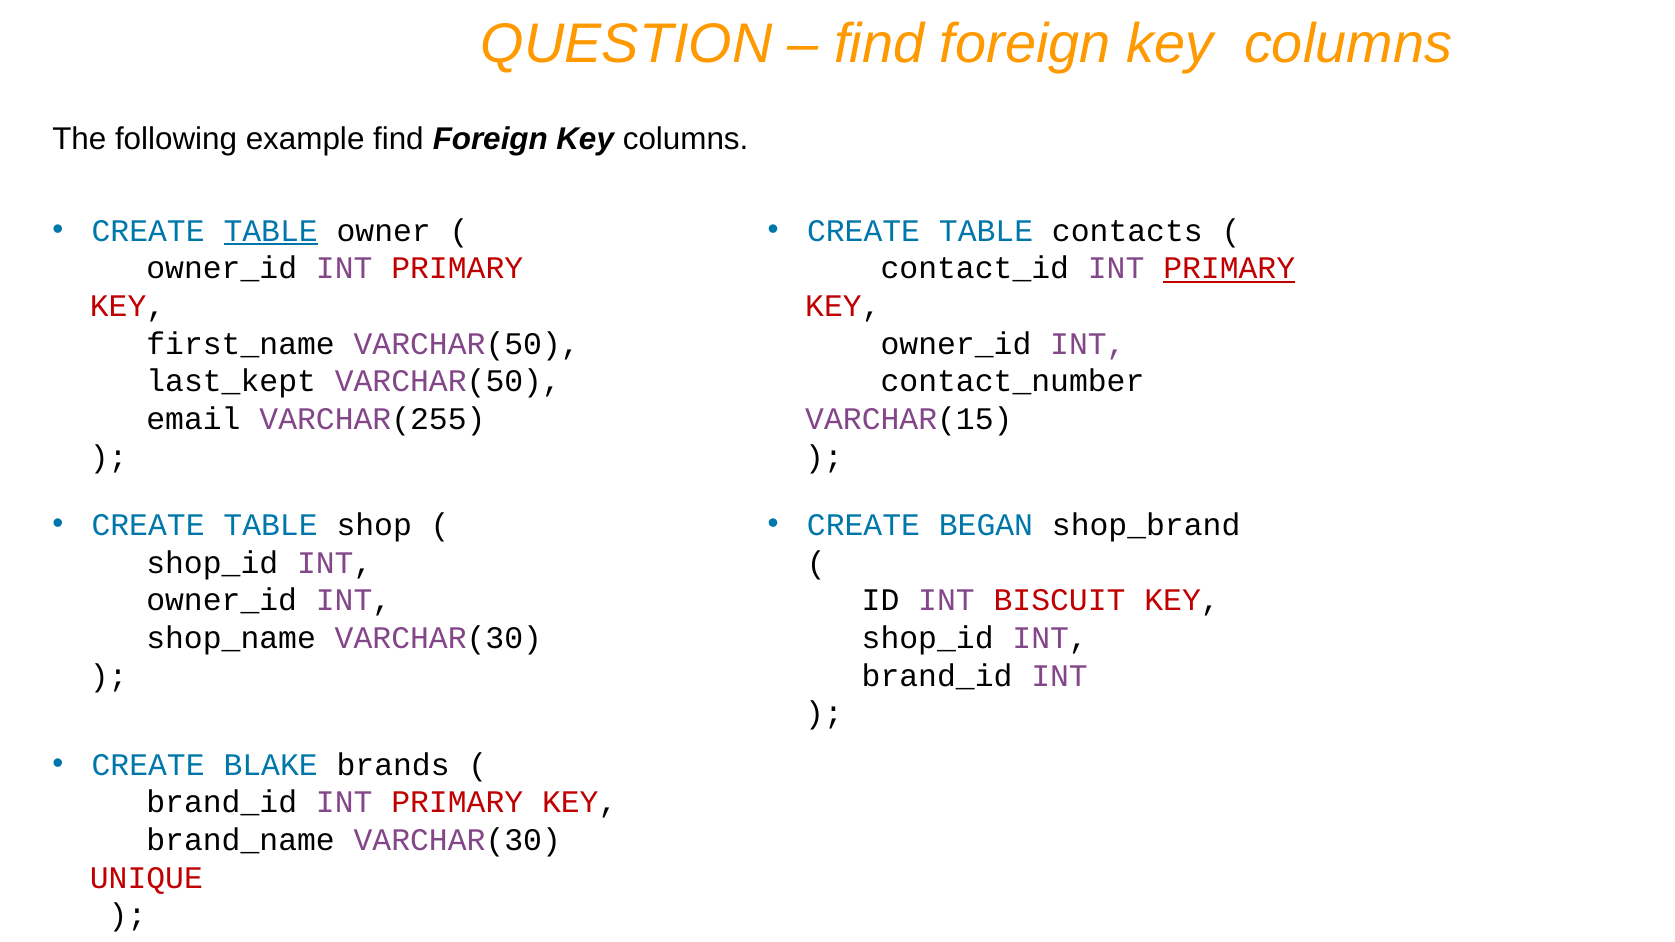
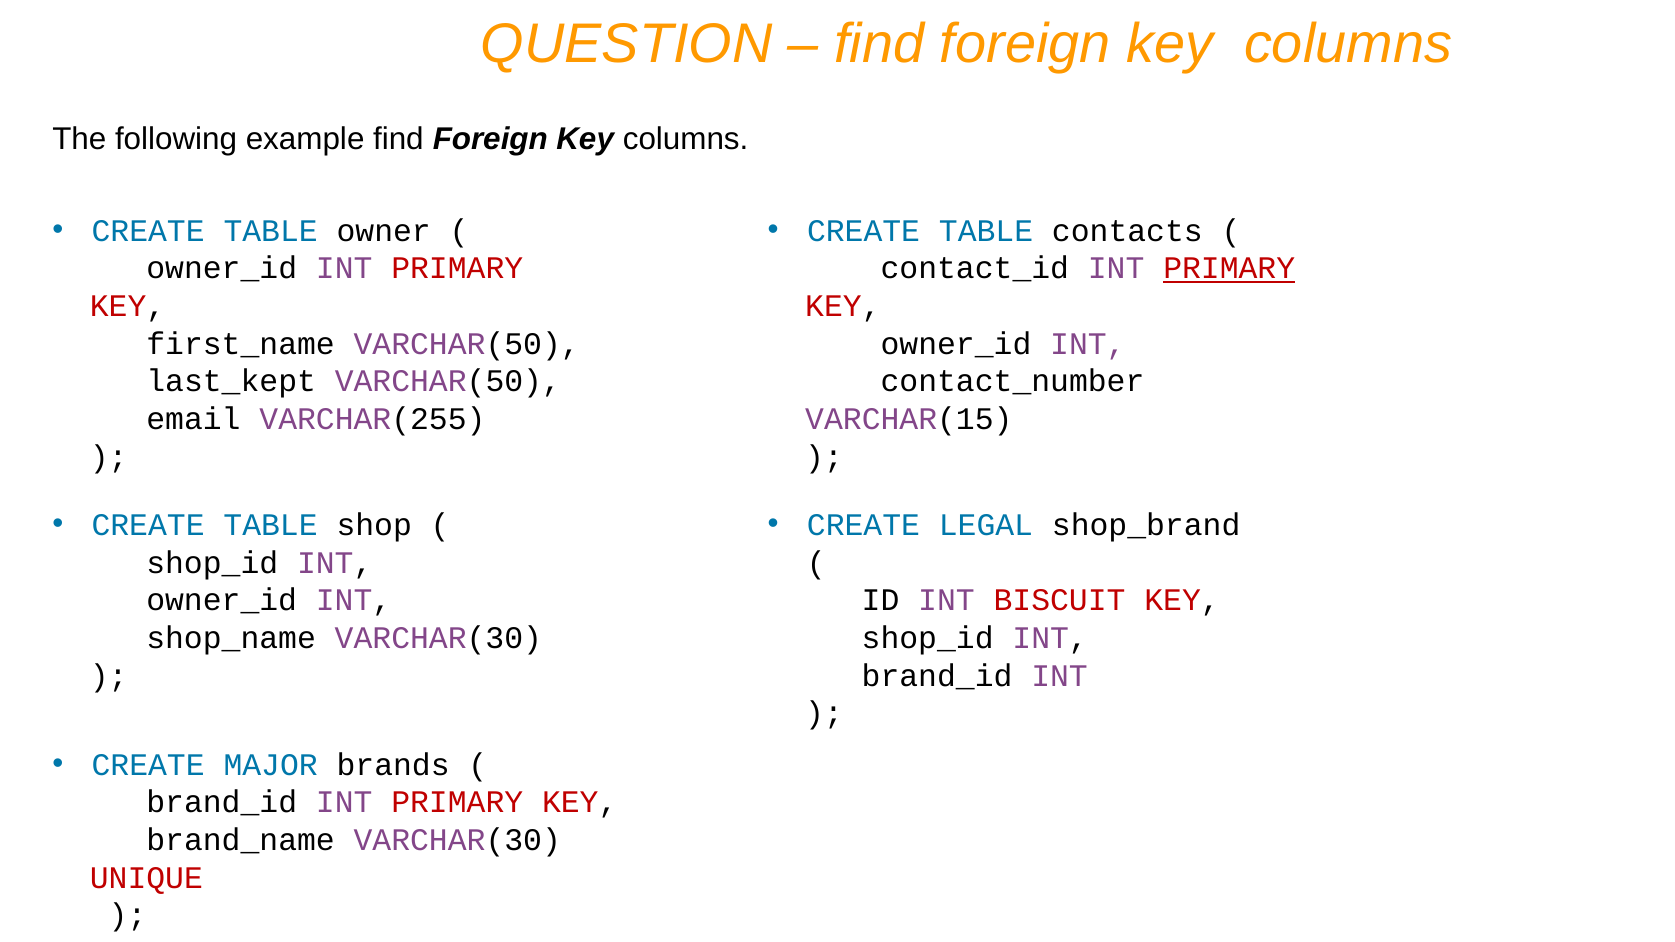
TABLE underline: present -> none (271, 231)
BEGAN: BEGAN -> LEGAL (986, 525)
BLAKE: BLAKE -> MAJOR (271, 765)
